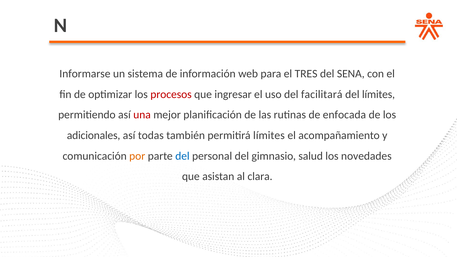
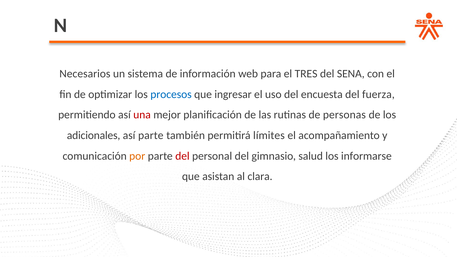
Informarse: Informarse -> Necesarios (85, 74)
procesos colour: red -> blue (171, 94)
facilitará: facilitará -> encuesta (322, 94)
del límites: límites -> fuerza (378, 94)
enfocada: enfocada -> personas (344, 115)
así todas: todas -> parte (151, 135)
del colour: blue -> red (182, 156)
novedades: novedades -> informarse (366, 156)
